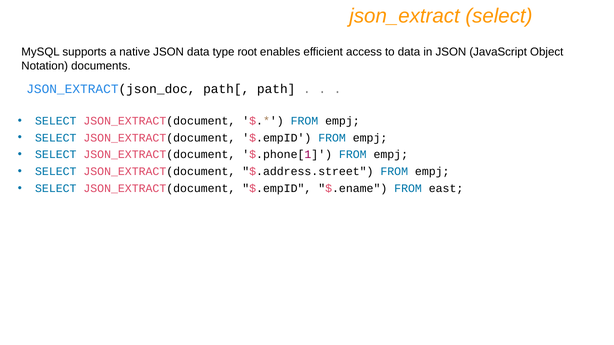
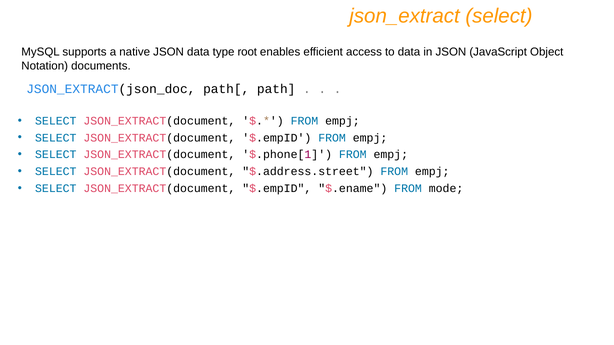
east: east -> mode (446, 189)
